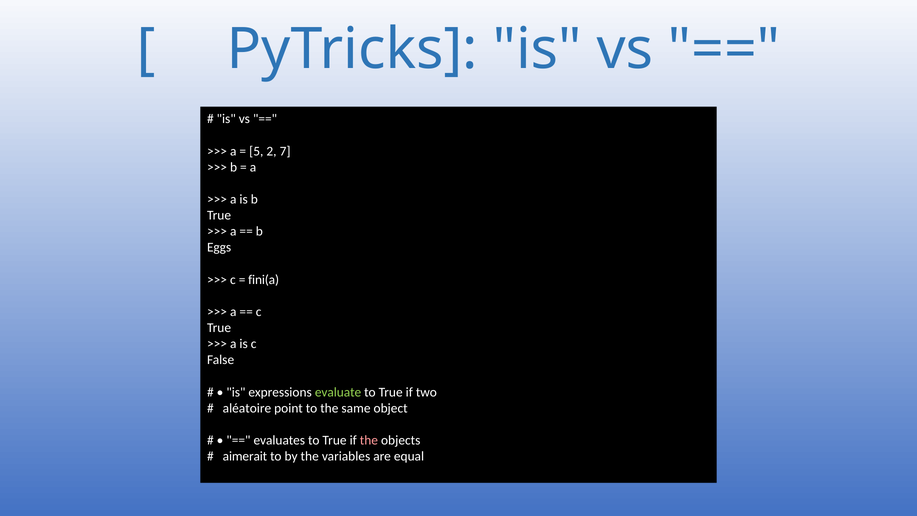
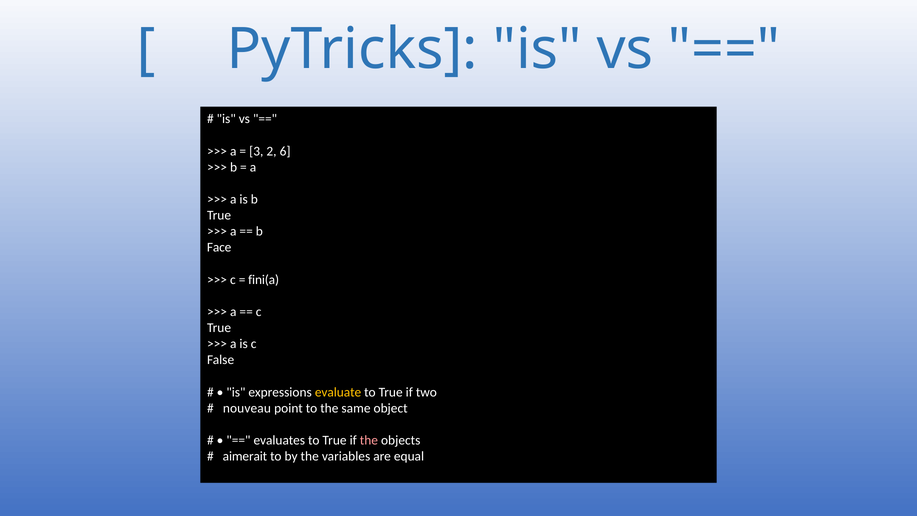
5: 5 -> 3 (256, 151)
7: 7 -> 6 (285, 151)
Eggs: Eggs -> Face (219, 247)
evaluate colour: light green -> yellow (338, 392)
aléatoire: aléatoire -> nouveau (247, 408)
